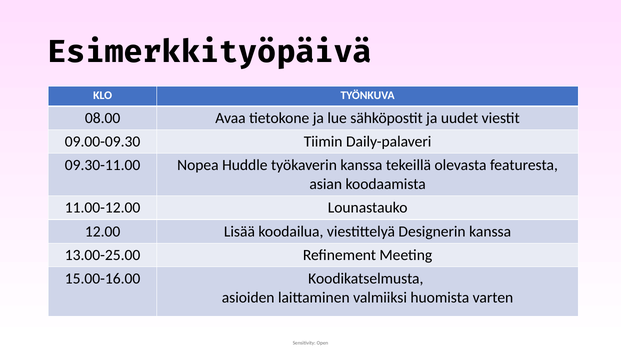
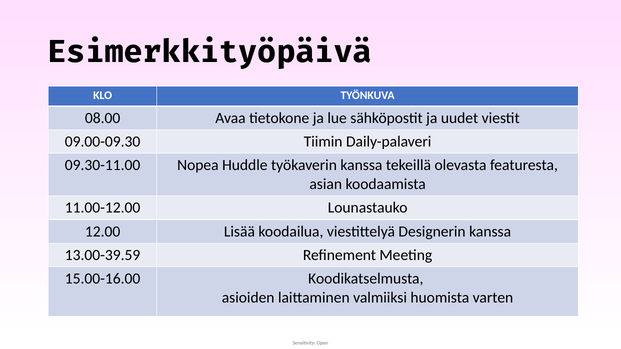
13.00-25.00: 13.00-25.00 -> 13.00-39.59 (103, 255)
